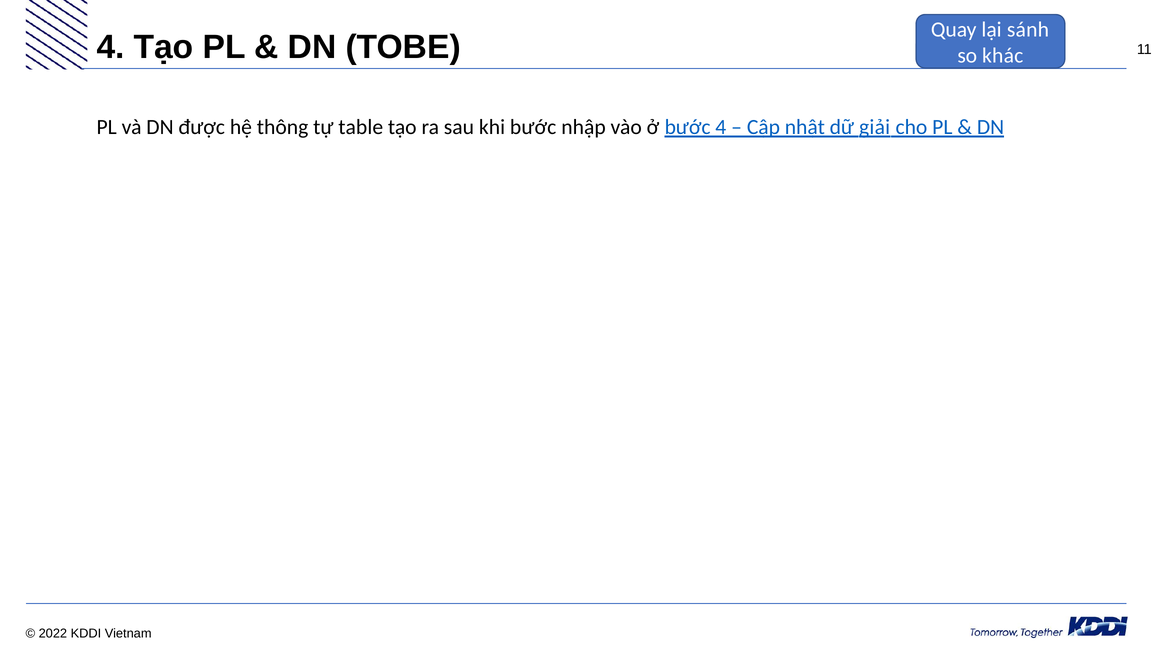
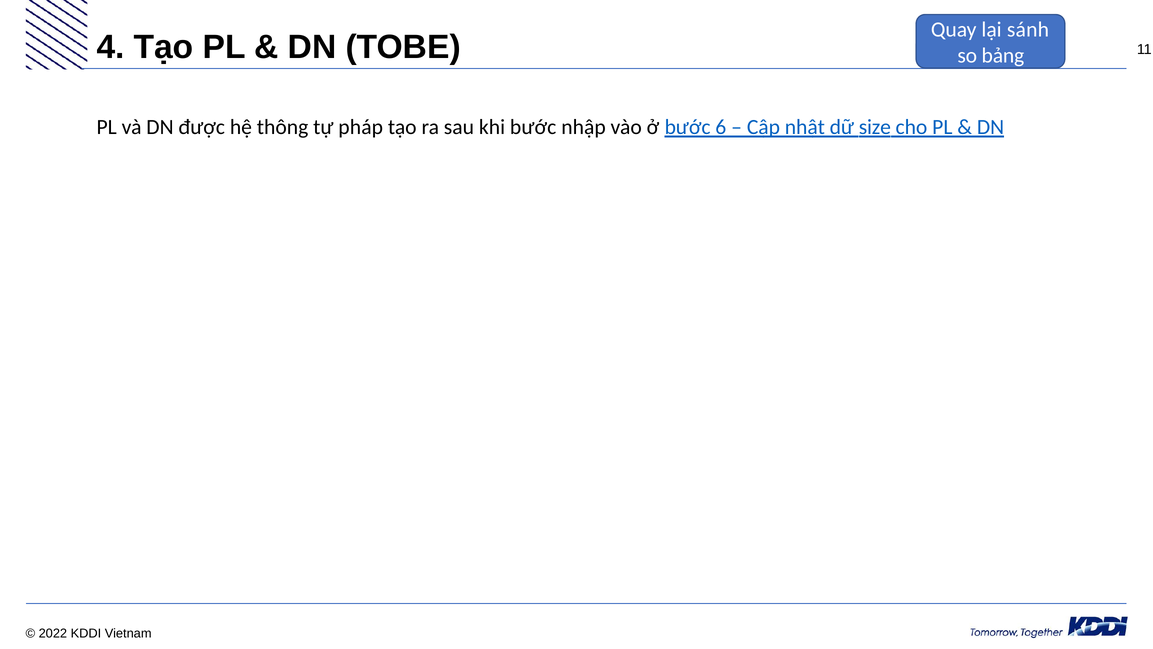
khác: khác -> bảng (1003, 56)
table: table -> pháp (361, 127)
bước 4: 4 -> 6 (721, 127)
giải: giải -> size (875, 127)
